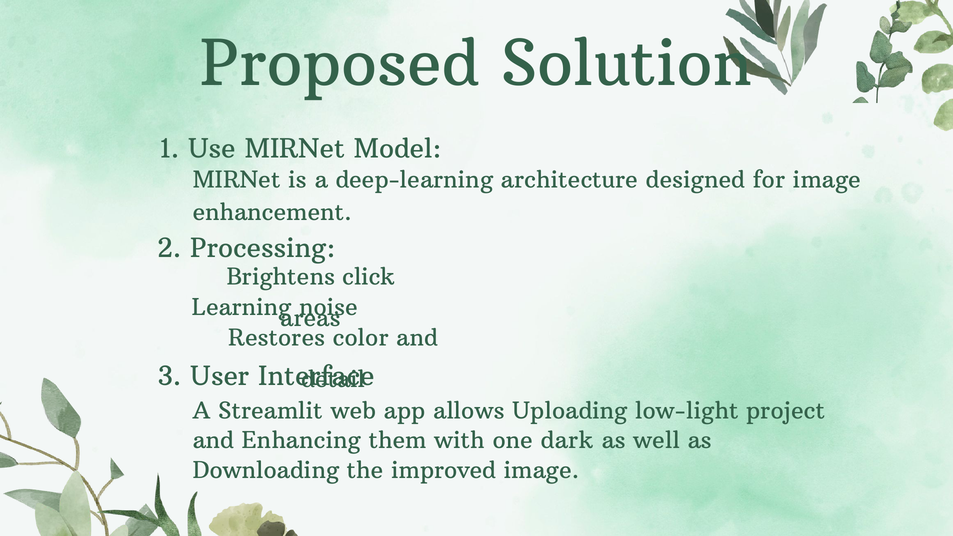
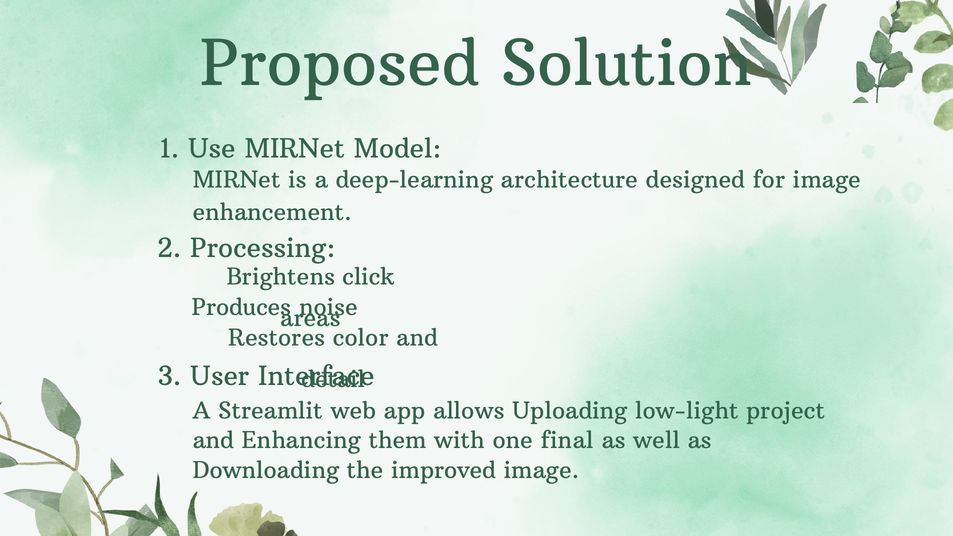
Learning: Learning -> Produces (242, 308)
dark: dark -> final (567, 441)
